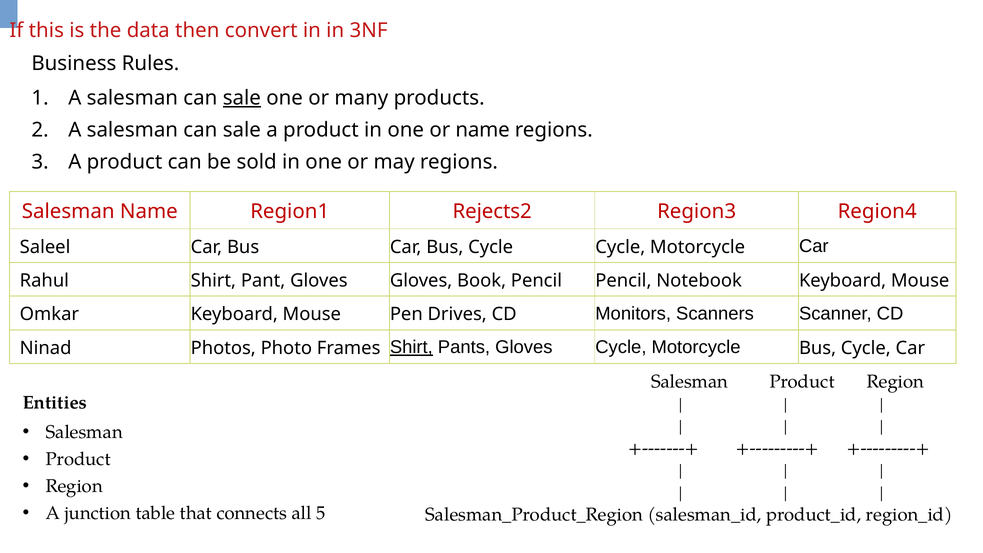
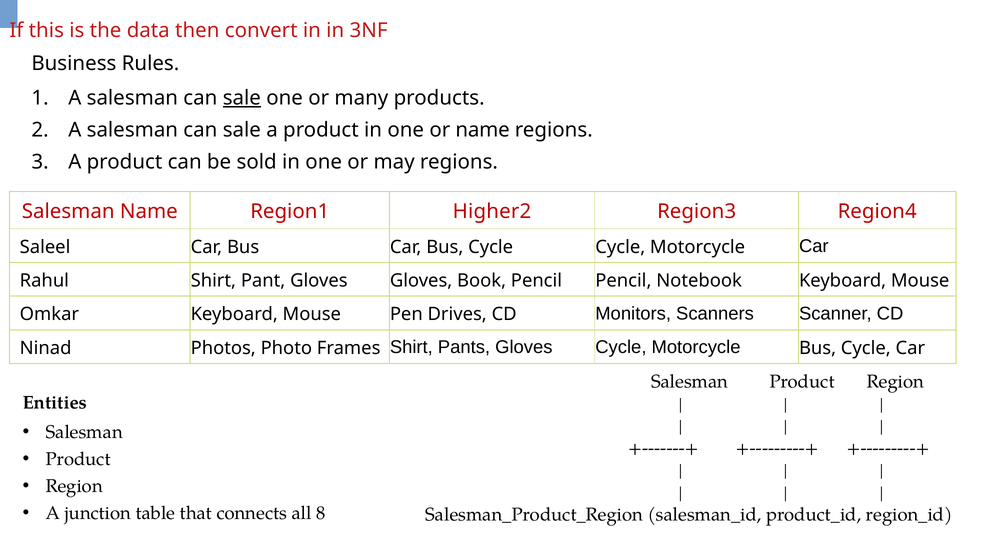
Rejects2: Rejects2 -> Higher2 (492, 212)
Shirt underline: present -> none (411, 347)
5: 5 -> 8 (321, 513)
